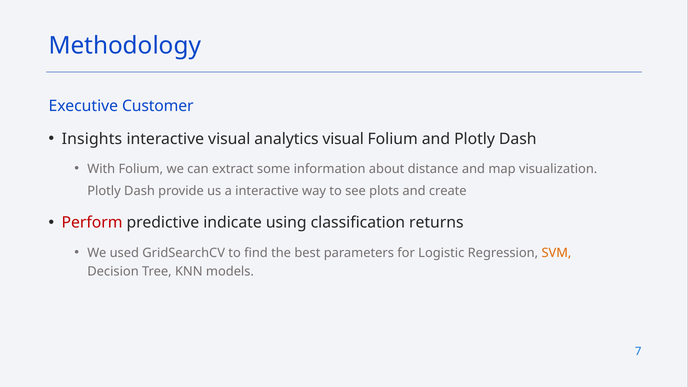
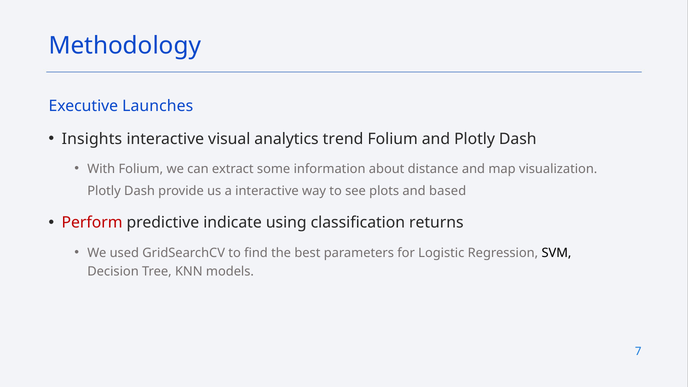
Customer: Customer -> Launches (158, 106)
analytics visual: visual -> trend (343, 139)
create: create -> based (448, 191)
SVM colour: orange -> black (556, 253)
